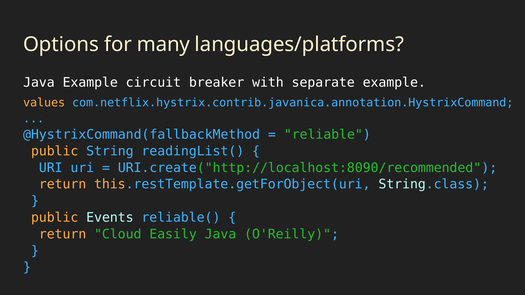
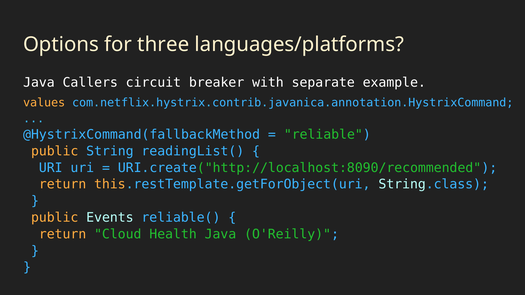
many: many -> three (163, 44)
Java Example: Example -> Callers (90, 83)
Easily: Easily -> Health (173, 234)
